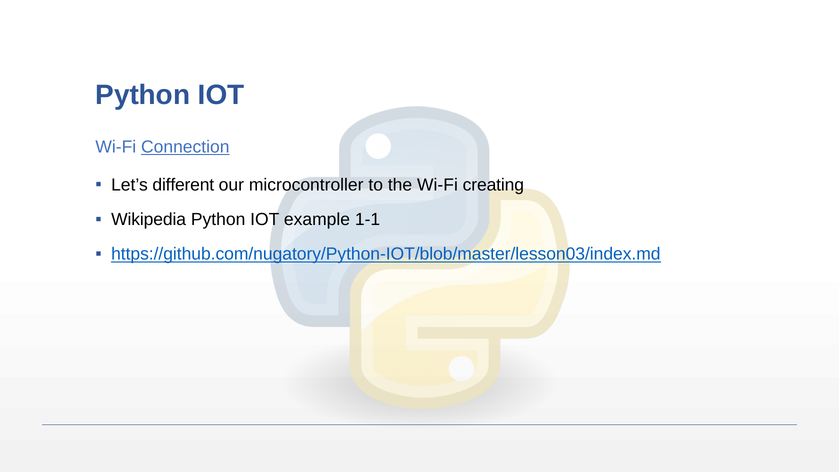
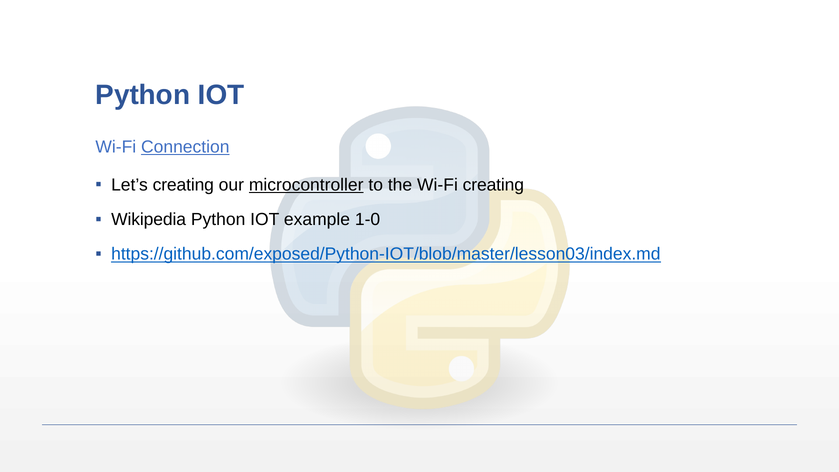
Let’s different: different -> creating (183, 185)
microcontroller underline: none -> present (306, 185)
1-1: 1-1 -> 1-0 (368, 219)
https://github.com/nugatory/Python-IOT/blob/master/lesson03/index.md: https://github.com/nugatory/Python-IOT/blob/master/lesson03/index.md -> https://github.com/exposed/Python-IOT/blob/master/lesson03/index.md (386, 254)
